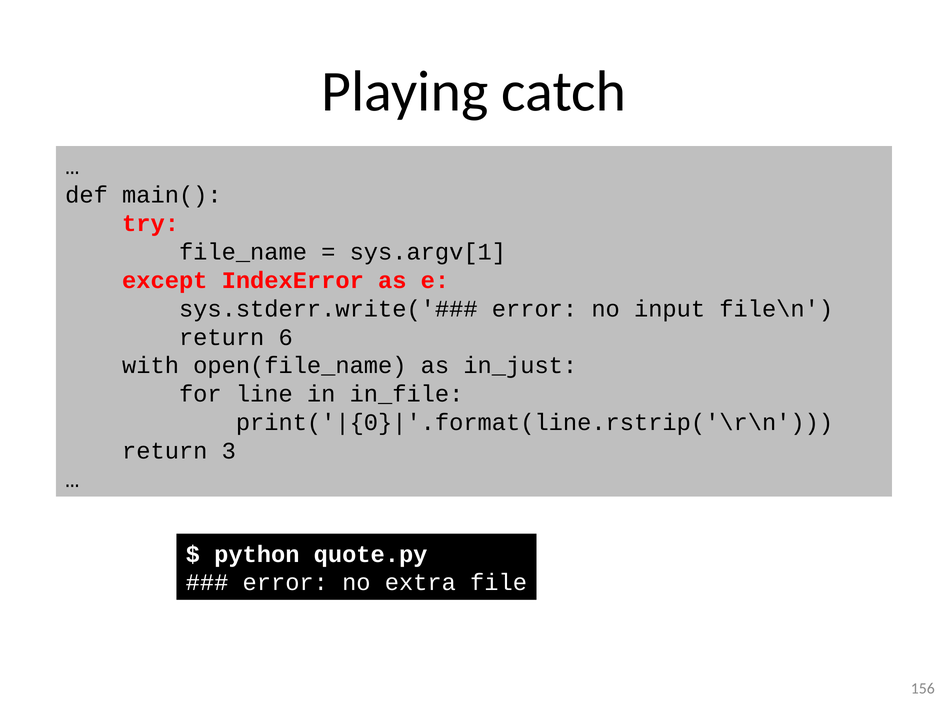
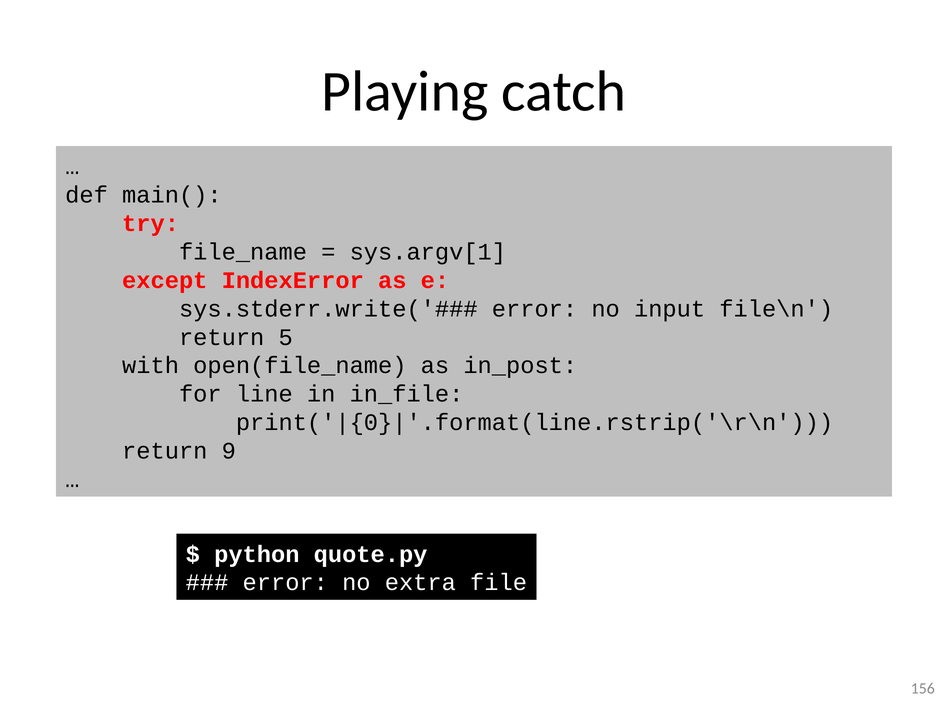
6: 6 -> 5 (286, 337)
in_just: in_just -> in_post (520, 366)
3: 3 -> 9 (229, 451)
